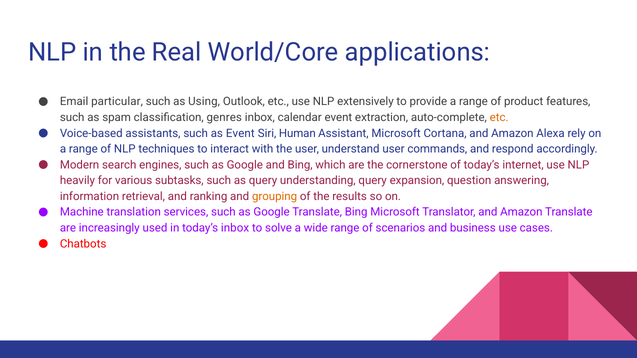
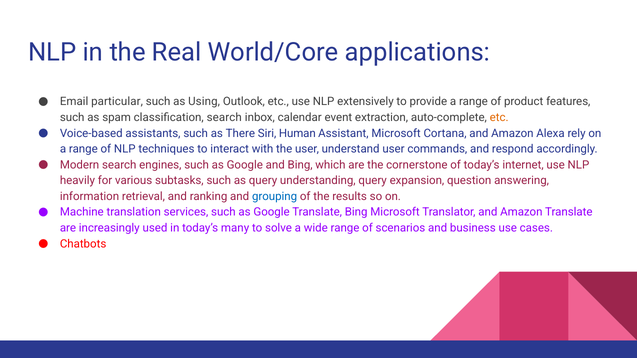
classification genres: genres -> search (224, 118)
as Event: Event -> There (240, 133)
grouping colour: orange -> blue (275, 197)
today’s inbox: inbox -> many (235, 228)
